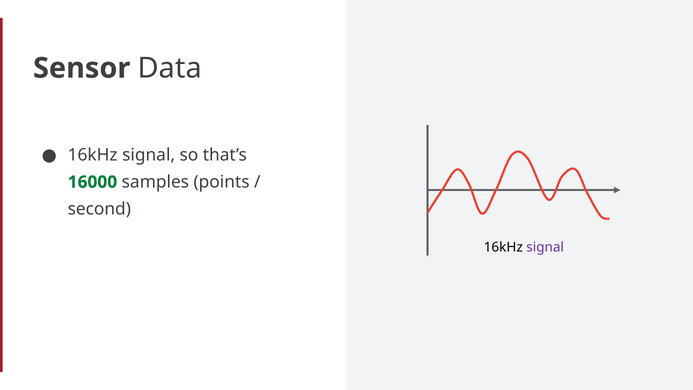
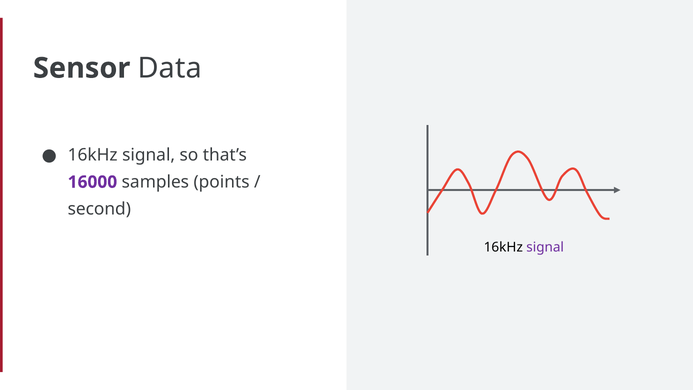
16000 colour: green -> purple (92, 182)
